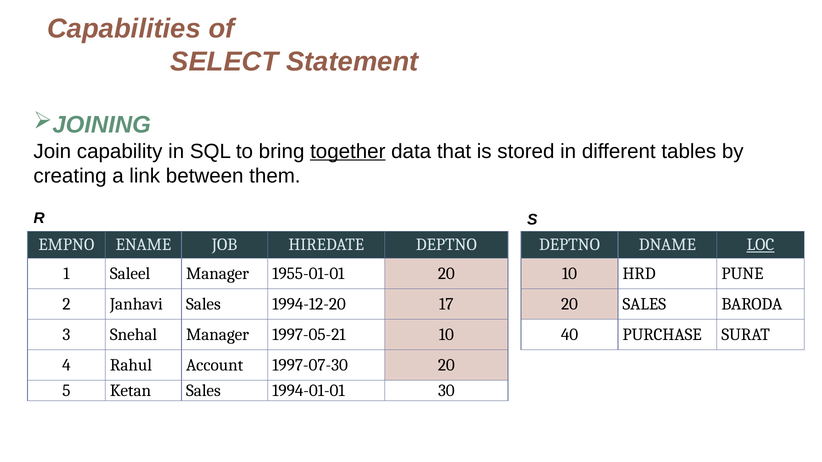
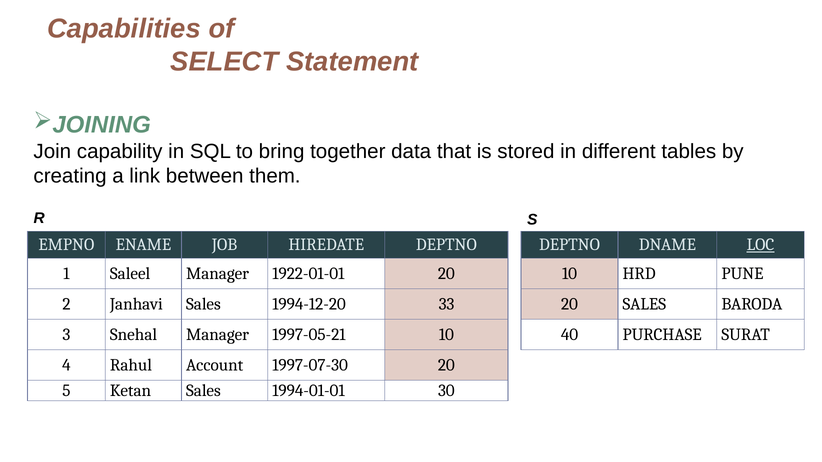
together underline: present -> none (348, 151)
1955-01-01: 1955-01-01 -> 1922-01-01 (308, 274)
17: 17 -> 33 (446, 304)
